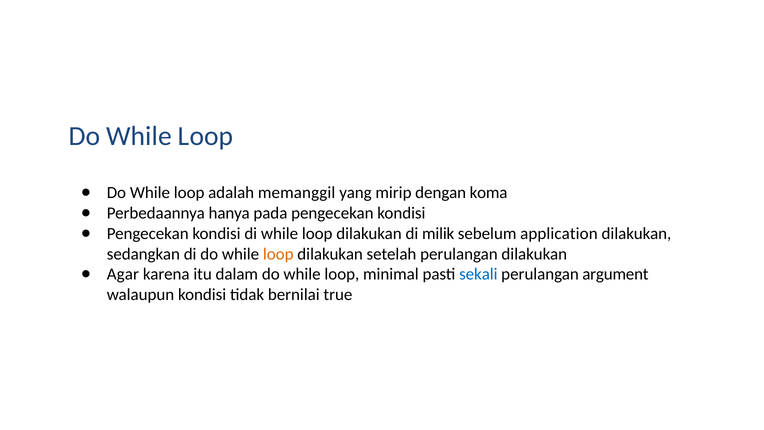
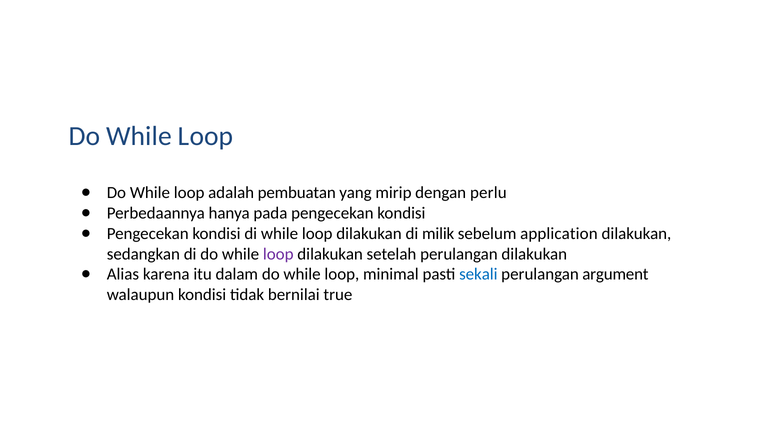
memanggil: memanggil -> pembuatan (297, 193)
koma: koma -> perlu (488, 193)
loop colour: orange -> purple (278, 254)
Agar: Agar -> Alias (123, 274)
